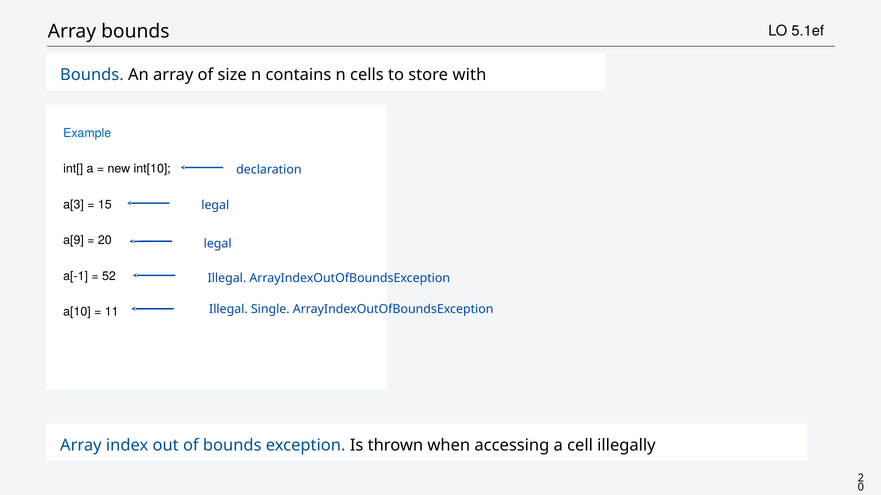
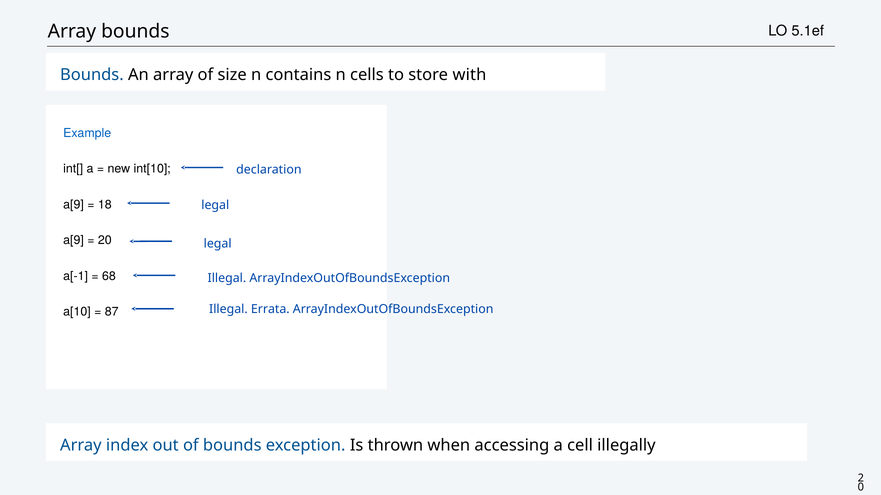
a[3: a[3 -> a[9 (74, 205)
15: 15 -> 18 (105, 205)
52: 52 -> 68 (109, 276)
Single: Single -> Errata (270, 309)
11: 11 -> 87 (112, 312)
